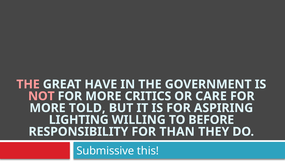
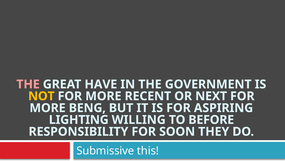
NOT colour: pink -> yellow (41, 96)
CRITICS: CRITICS -> RECENT (148, 96)
CARE: CARE -> NEXT (211, 96)
TOLD: TOLD -> BENG (87, 108)
THAN: THAN -> SOON (177, 131)
